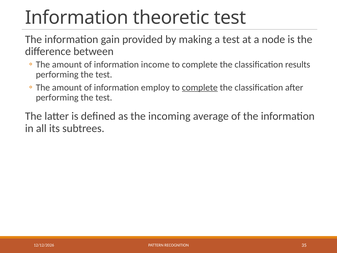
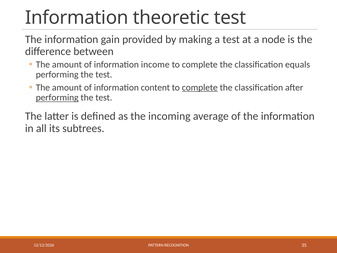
results: results -> equals (298, 64)
employ: employ -> content (155, 87)
performing underline: none -> present (57, 98)
